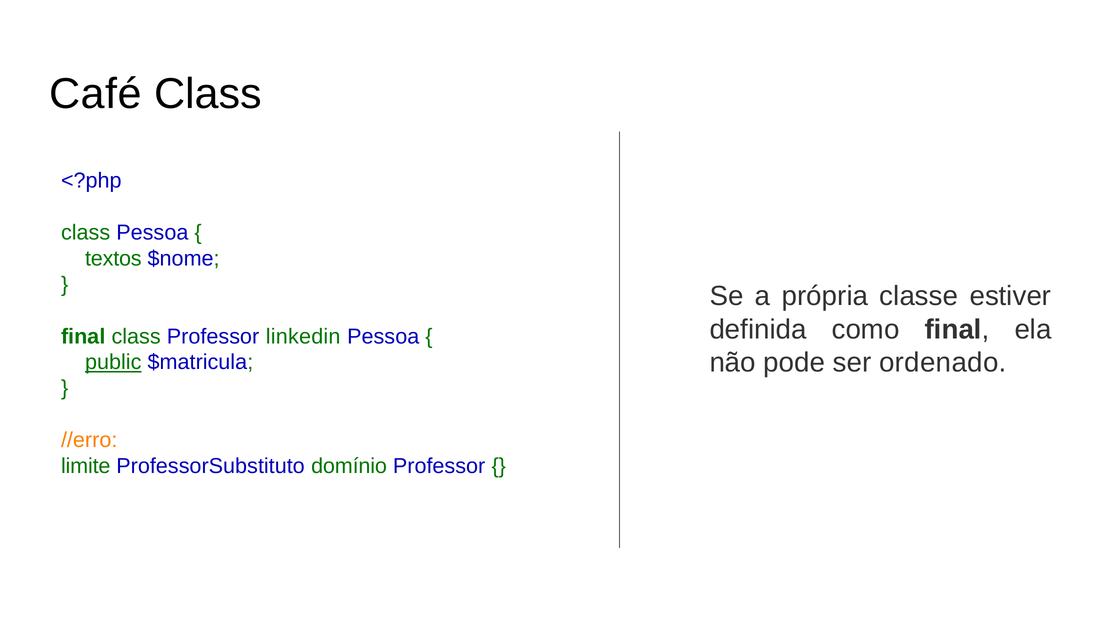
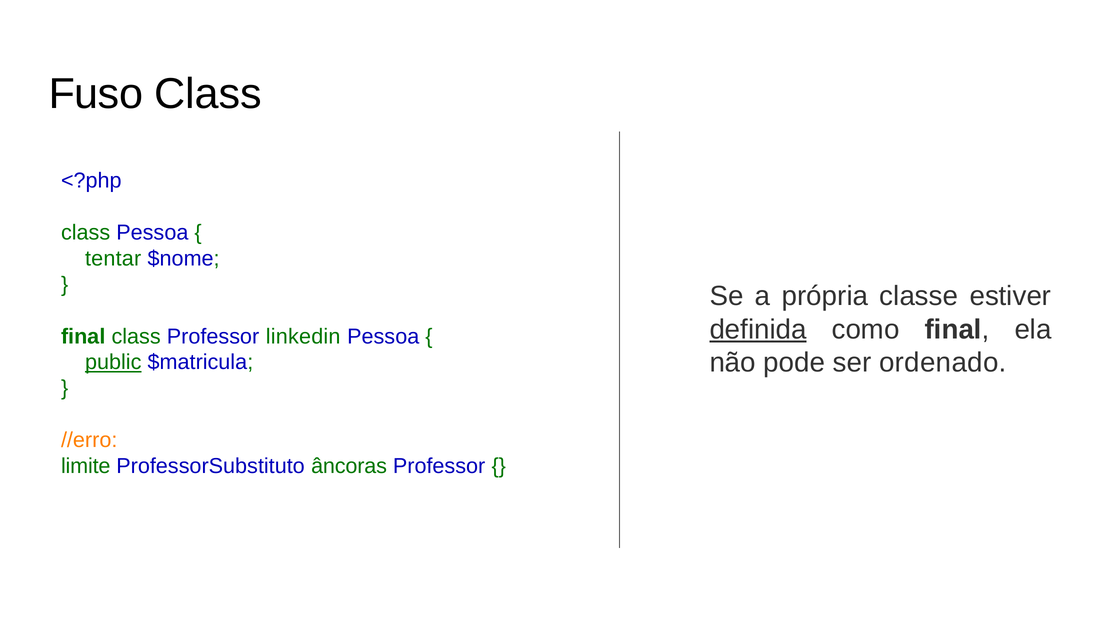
Café: Café -> Fuso (96, 94)
textos: textos -> tentar (113, 258)
definida underline: none -> present (758, 329)
domínio: domínio -> âncoras (349, 466)
